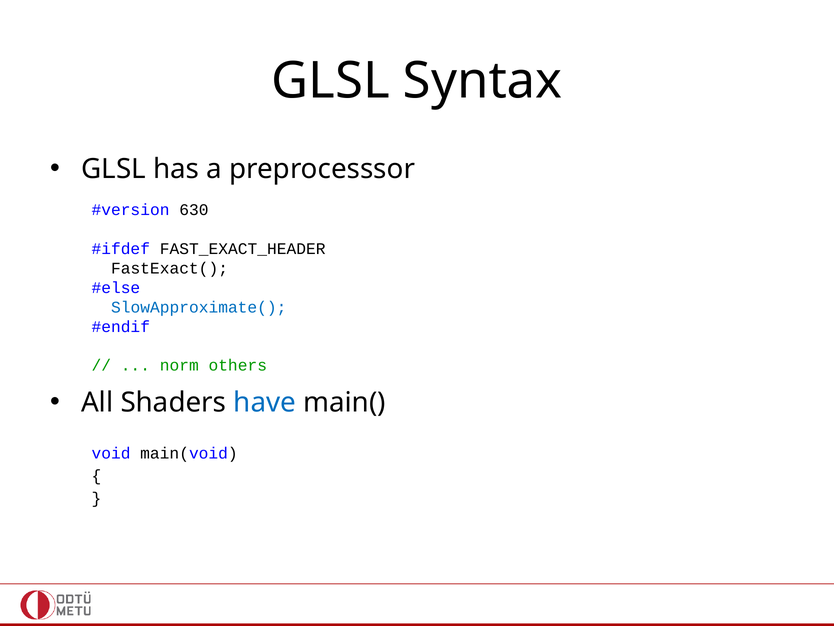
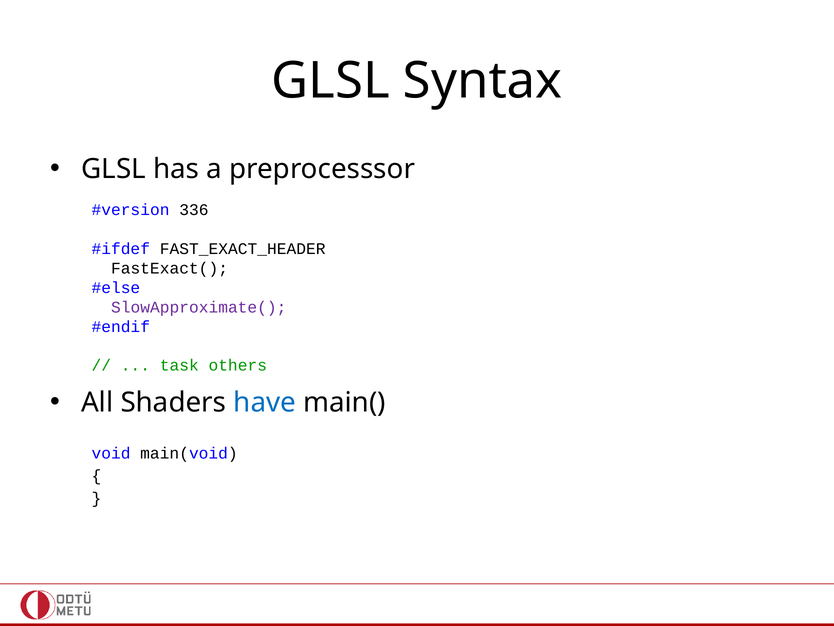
630: 630 -> 336 (194, 210)
SlowApproximate( colour: blue -> purple (199, 307)
norm: norm -> task (179, 365)
